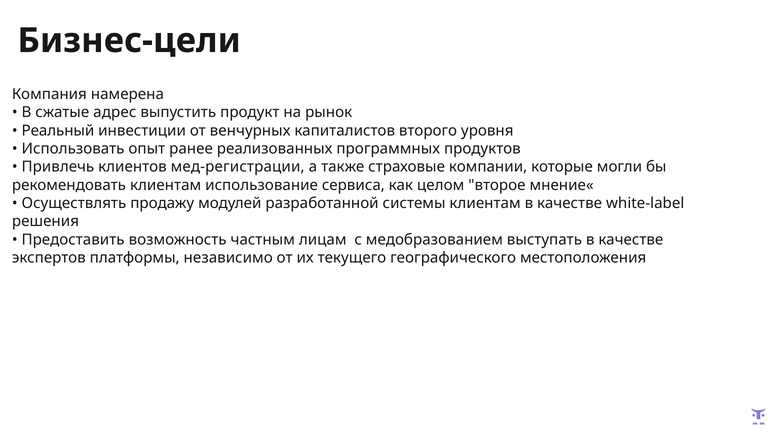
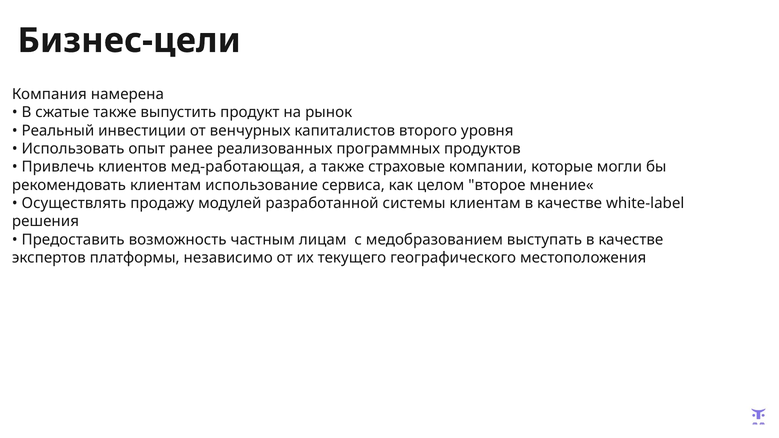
сжатые адрес: адрес -> также (115, 112)
мед-регистрации: мед-регистрации -> мед-работающая (238, 167)
